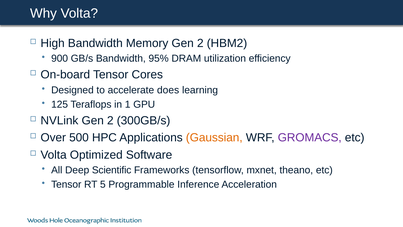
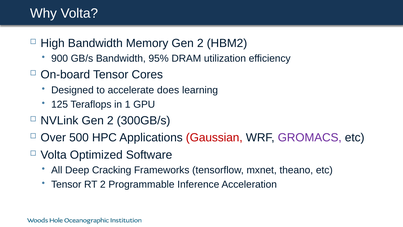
Gaussian colour: orange -> red (214, 138)
Scientific: Scientific -> Cracking (112, 170)
RT 5: 5 -> 2 (103, 184)
